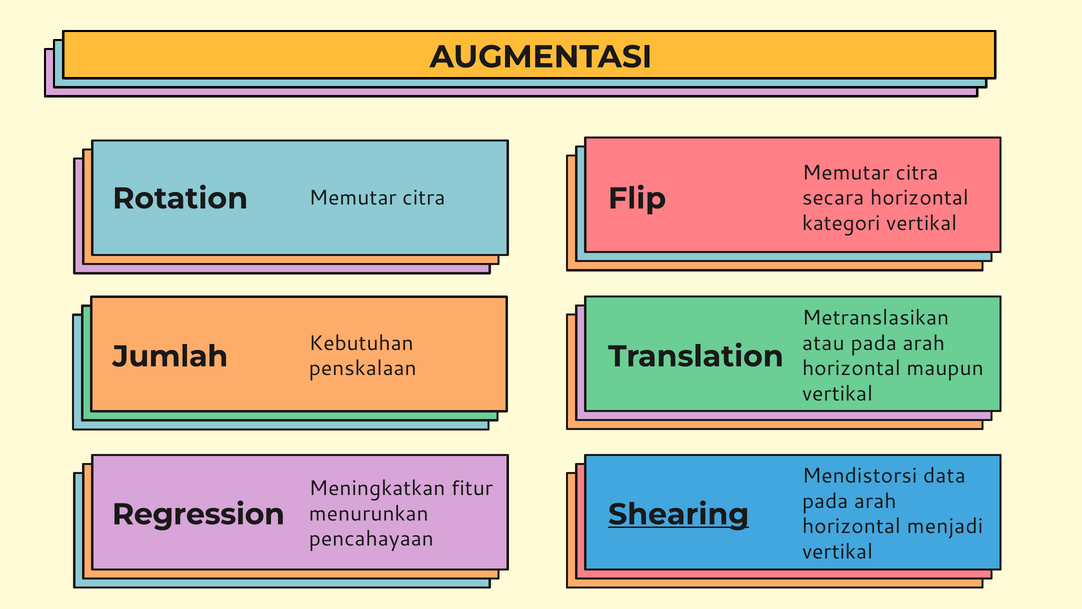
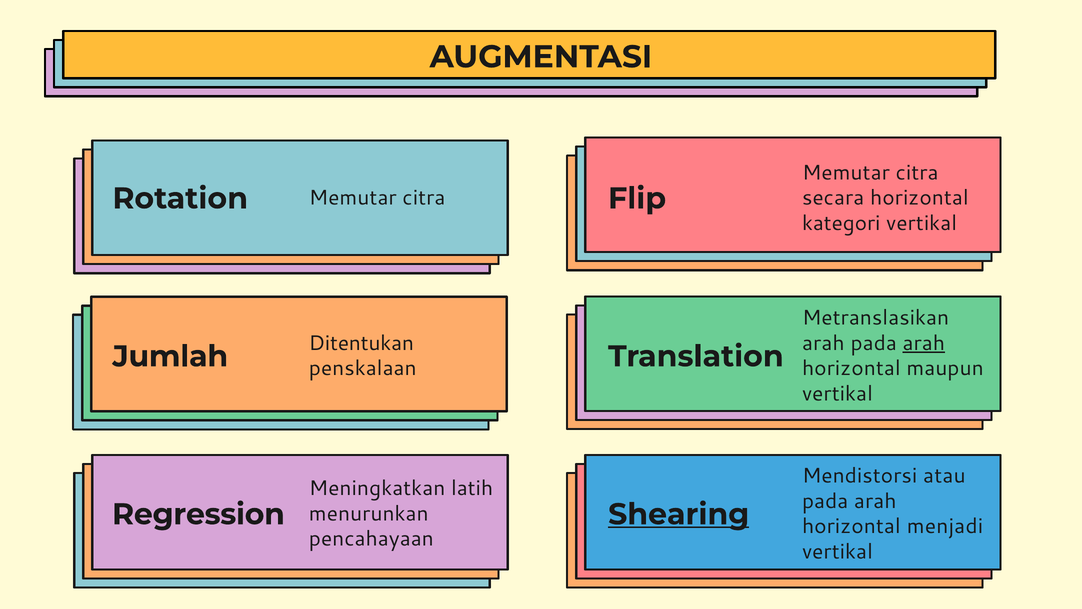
Kebutuhan: Kebutuhan -> Ditentukan (361, 343)
atau: atau -> arah (823, 343)
arah underline: none -> present (924, 343)
data: data -> atau (944, 476)
fitur: fitur -> latih (472, 488)
